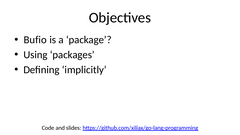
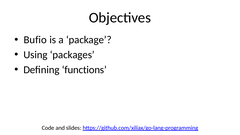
implicitly: implicitly -> functions (84, 70)
